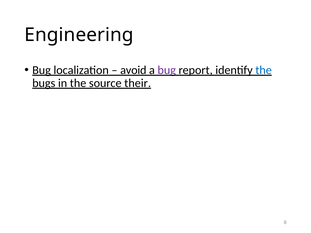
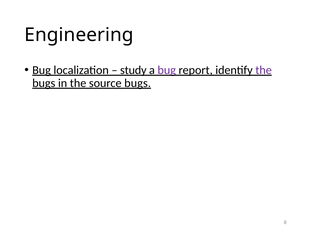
avoid: avoid -> study (133, 70)
the colour: blue -> purple (264, 70)
source their: their -> bugs (138, 83)
